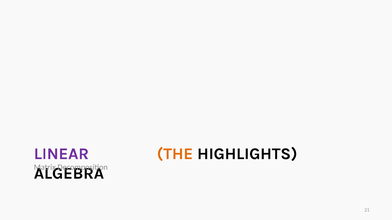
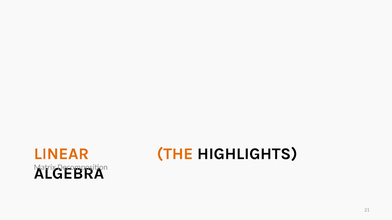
LINEAR colour: purple -> orange (61, 154)
